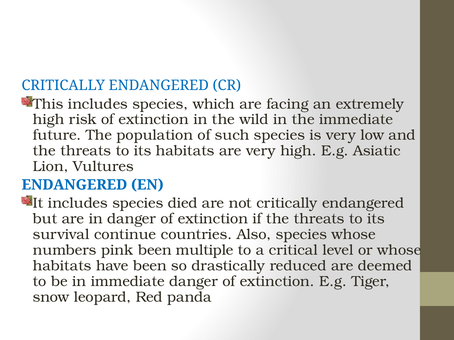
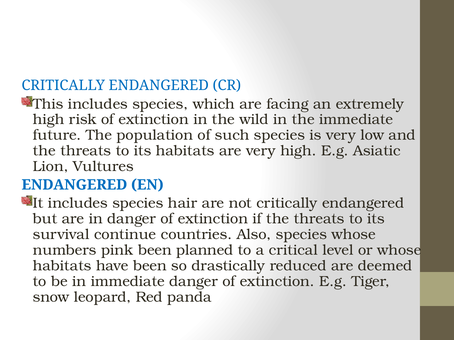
died: died -> hair (183, 203)
multiple: multiple -> planned (205, 250)
